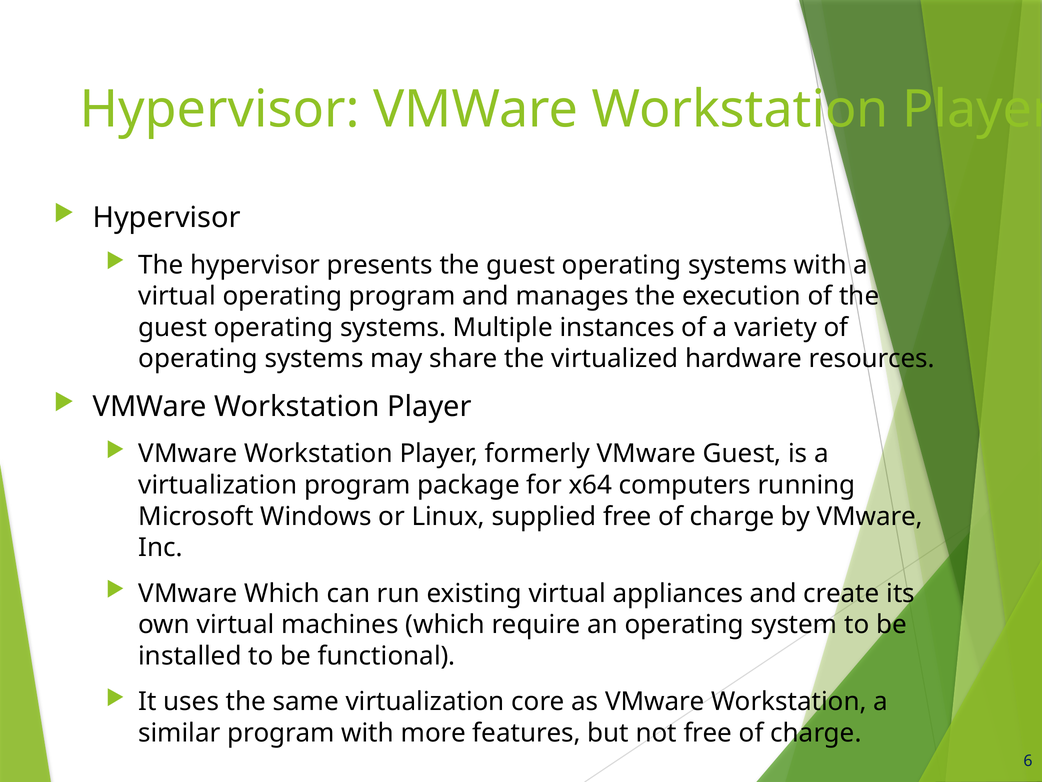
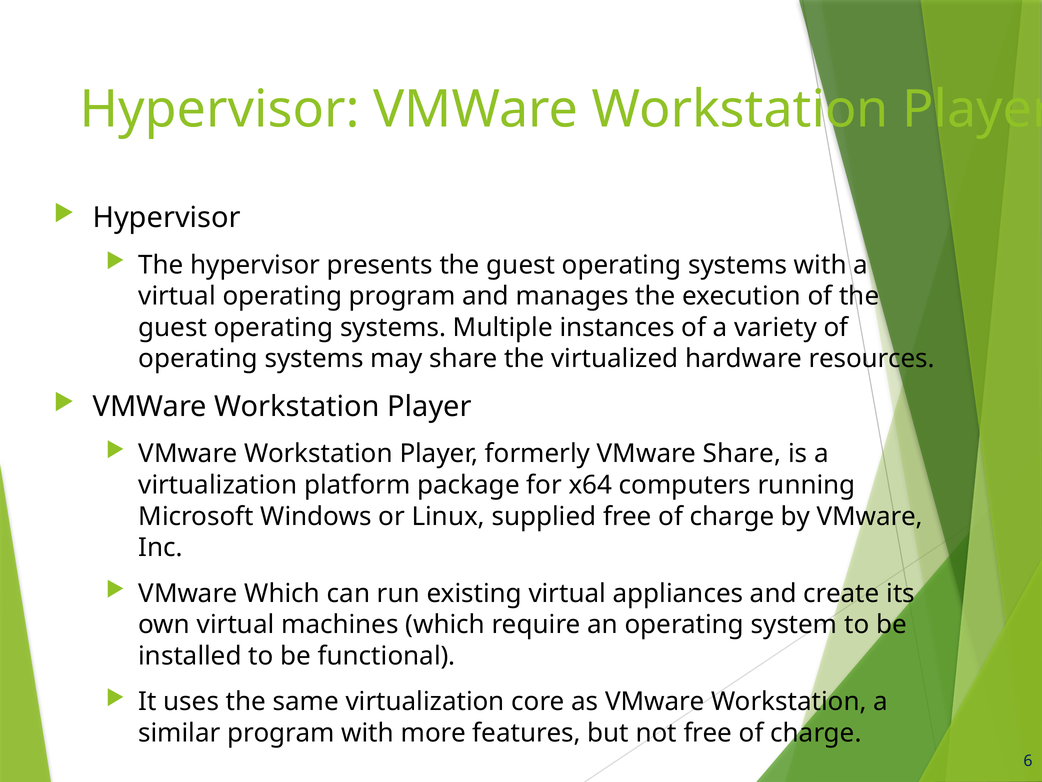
VMware Guest: Guest -> Share (742, 454)
virtualization program: program -> platform (357, 485)
